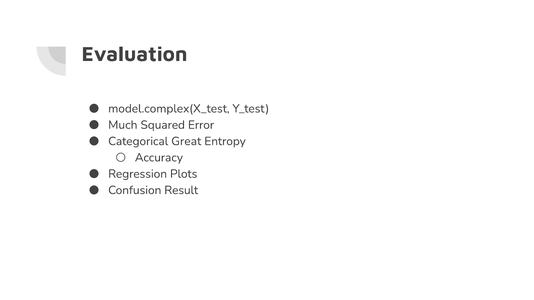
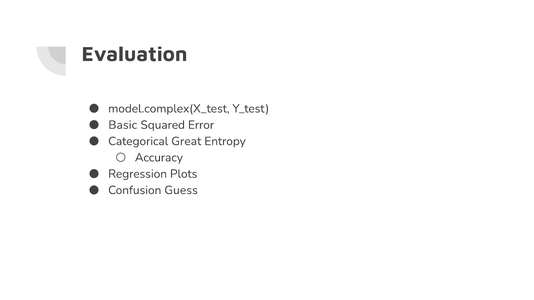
Much: Much -> Basic (123, 125)
Result: Result -> Guess (181, 190)
